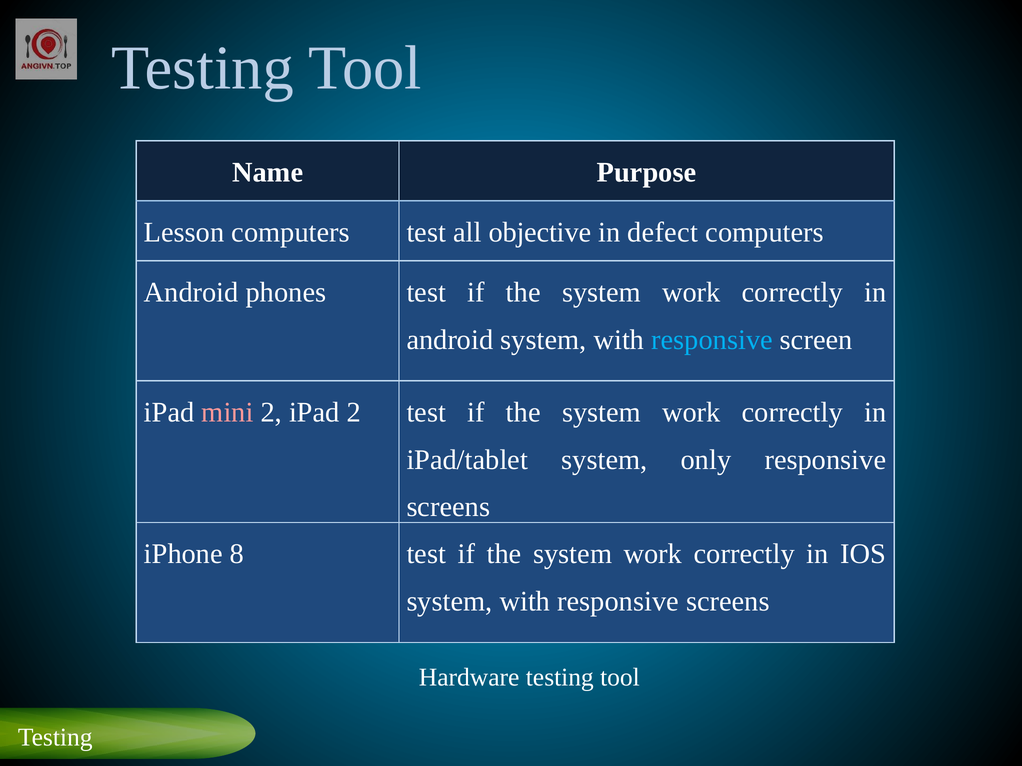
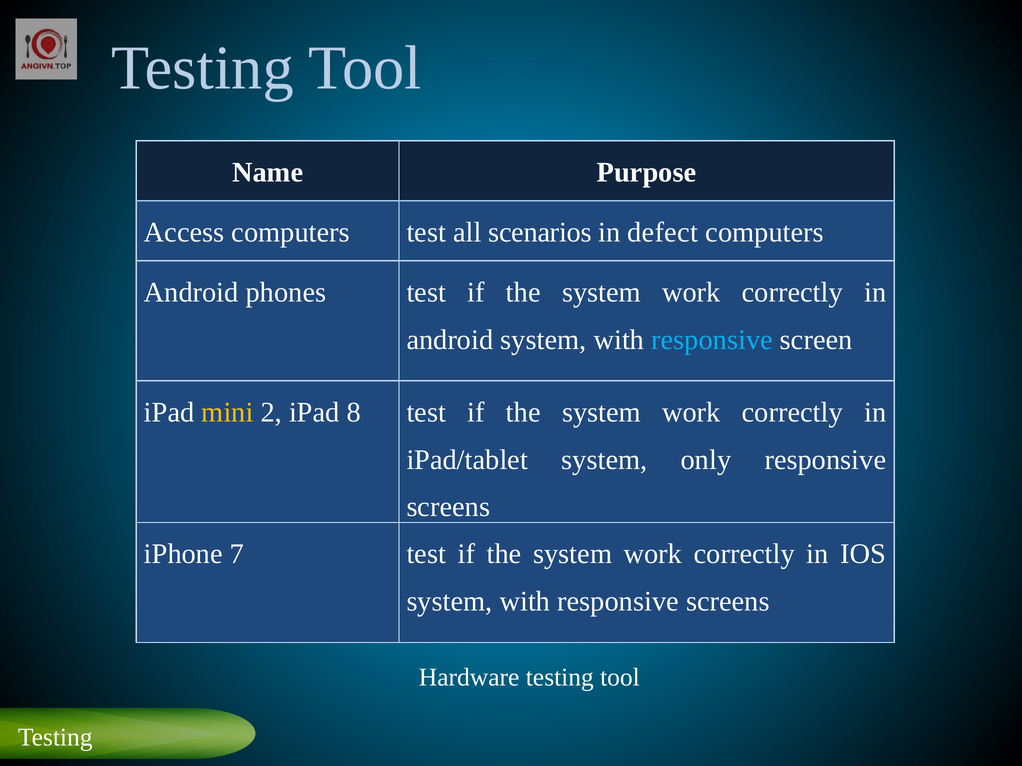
Lesson: Lesson -> Access (184, 233)
objective: objective -> scenarios (540, 233)
mini colour: pink -> yellow (227, 413)
iPad 2: 2 -> 8 (354, 413)
8: 8 -> 7 (237, 554)
